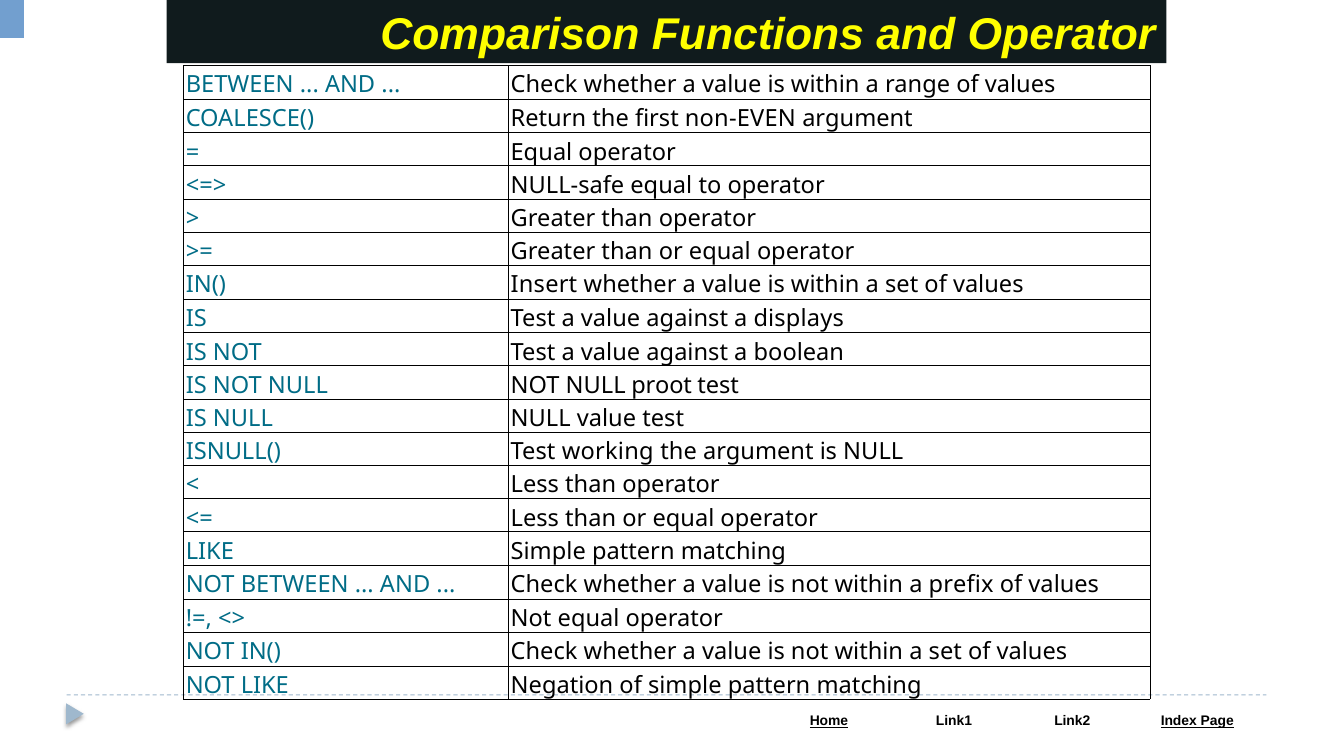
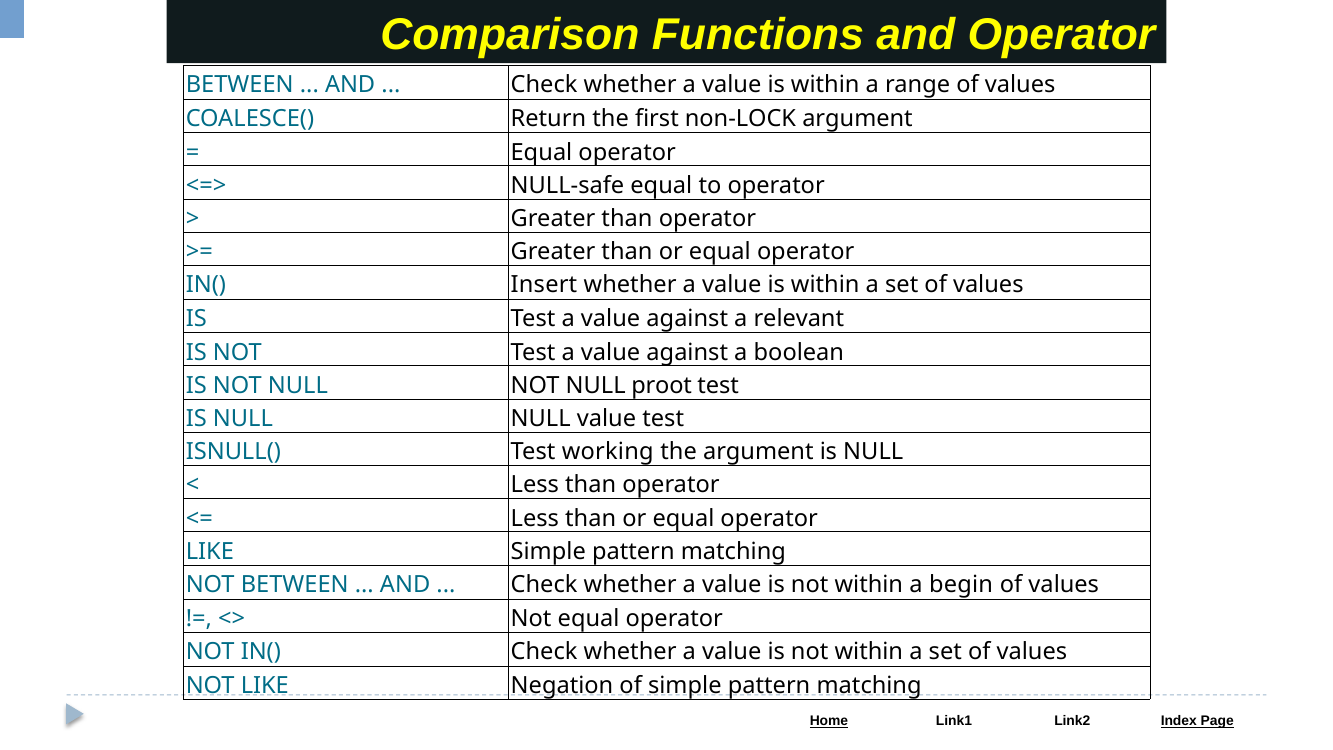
non-EVEN: non-EVEN -> non-LOCK (740, 119)
displays: displays -> relevant (799, 319)
prefix: prefix -> begin (961, 584)
